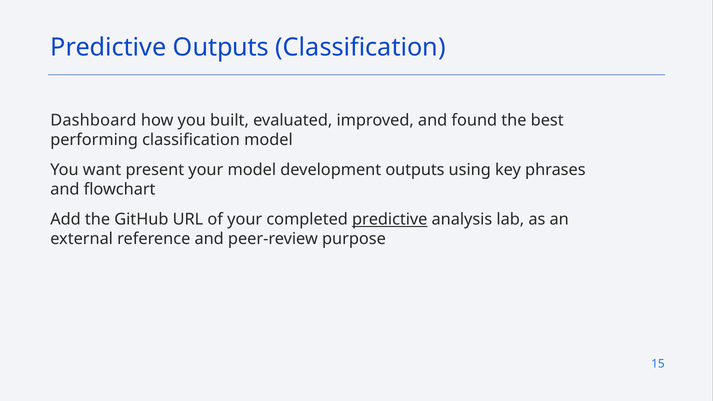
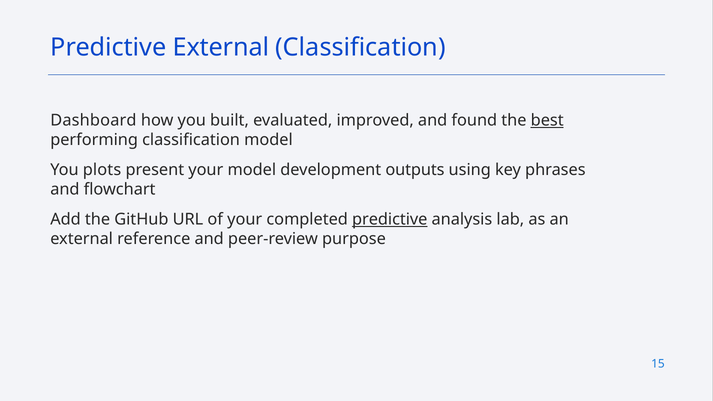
Predictive Outputs: Outputs -> External (221, 48)
best underline: none -> present (547, 120)
want: want -> plots (102, 170)
